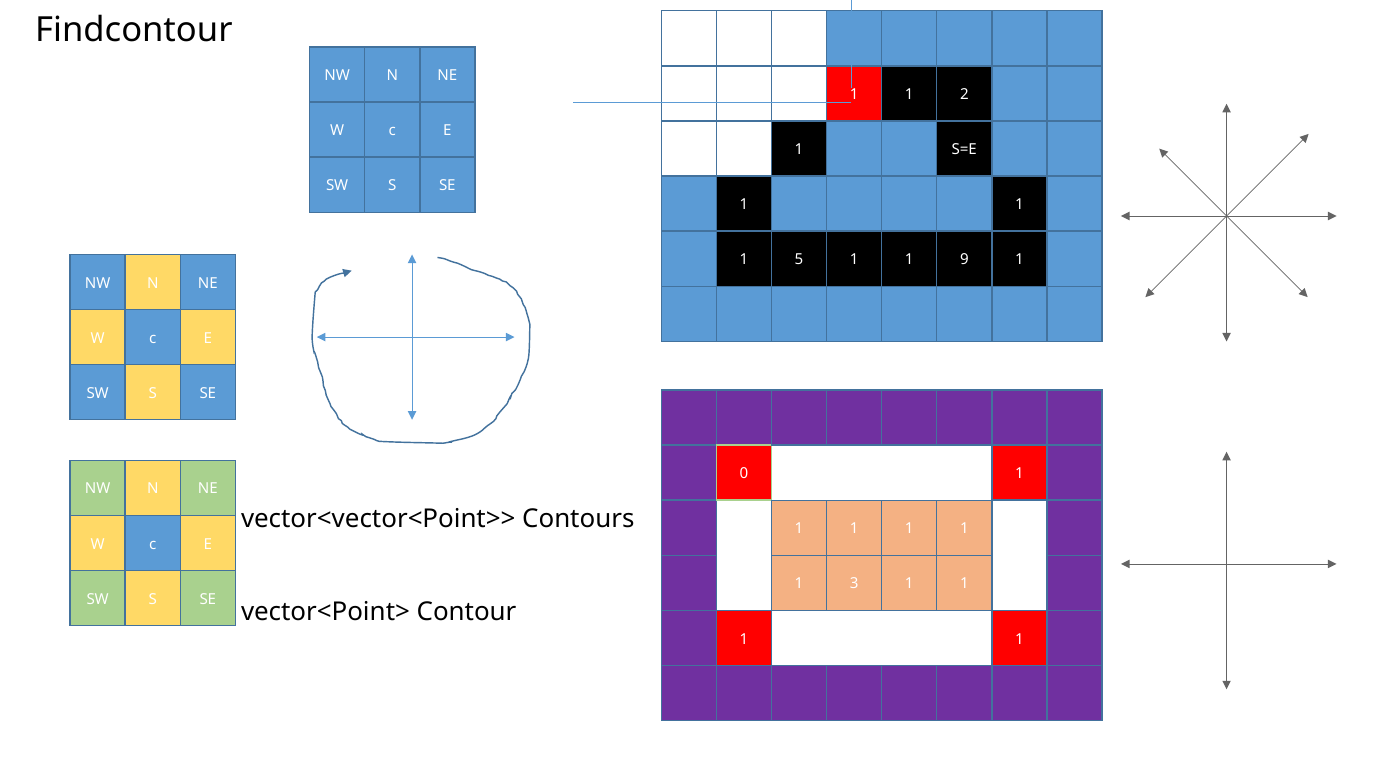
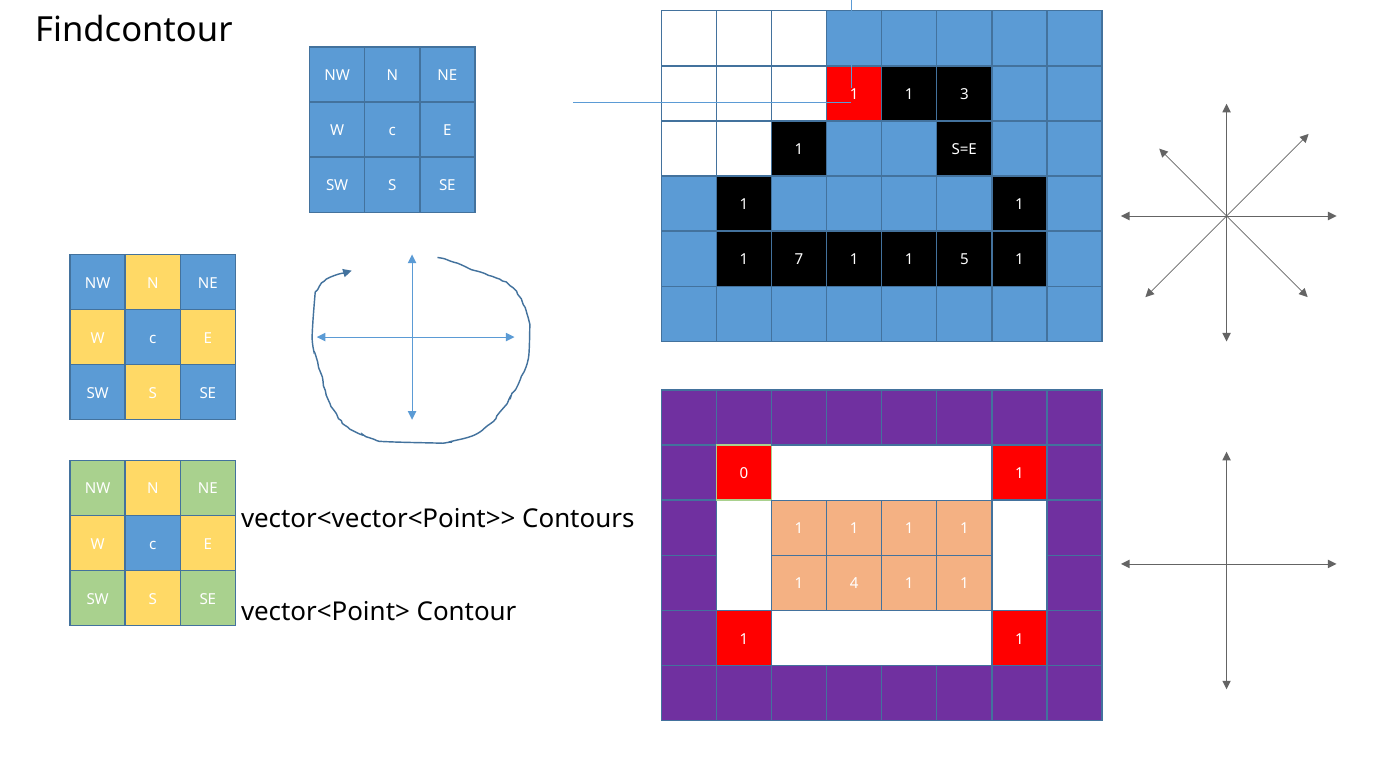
2: 2 -> 3 (964, 94)
5: 5 -> 7 (799, 260)
9: 9 -> 5 (964, 260)
3: 3 -> 4 (854, 584)
